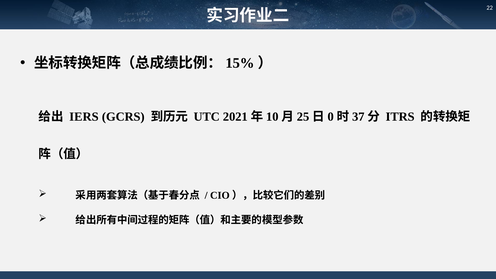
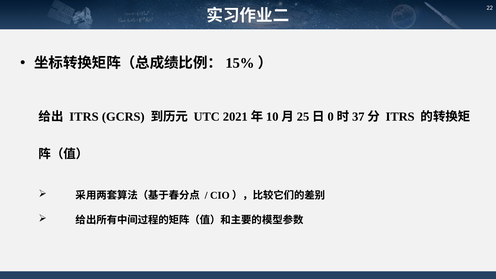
IERS: IERS -> ITRS (84, 117)
